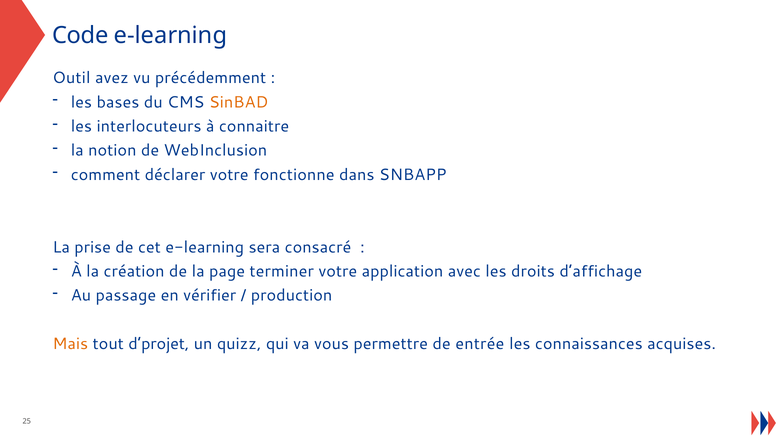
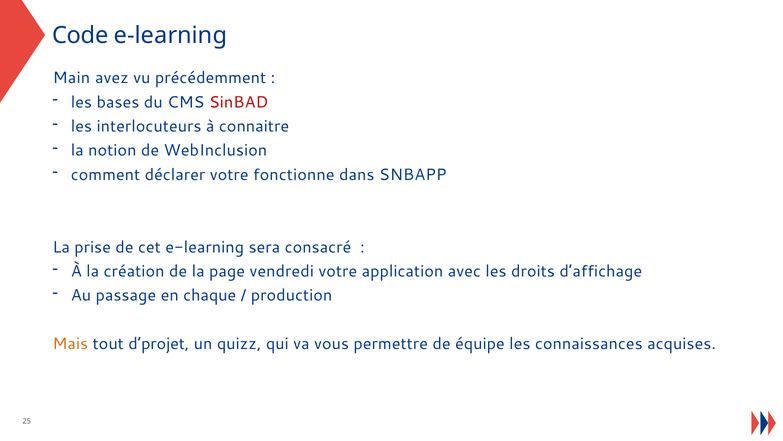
Outil: Outil -> Main (71, 78)
SinBAD colour: orange -> red (239, 102)
terminer: terminer -> vendredi (282, 271)
vérifier: vérifier -> chaque (210, 295)
entrée: entrée -> équipe (480, 344)
